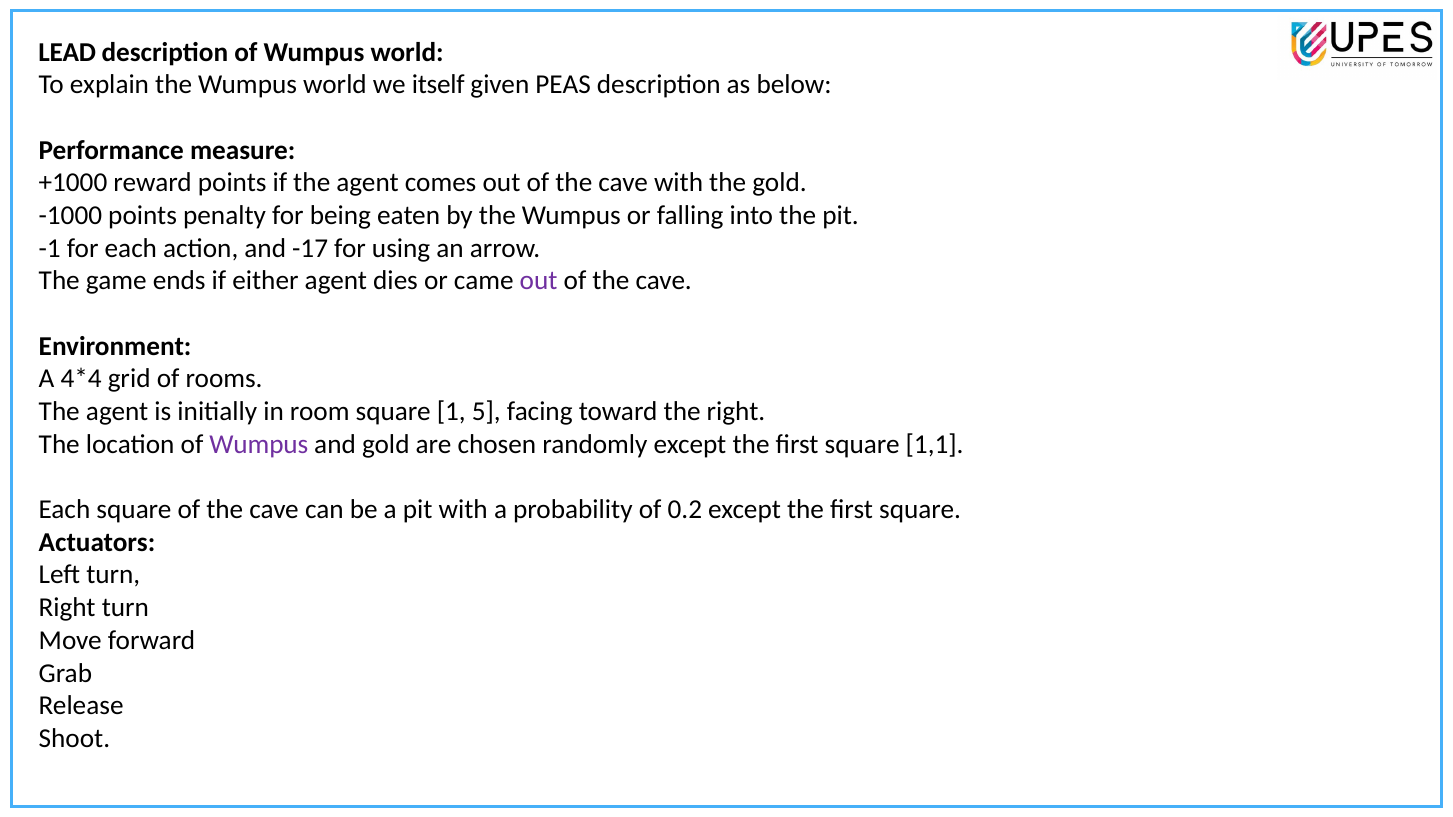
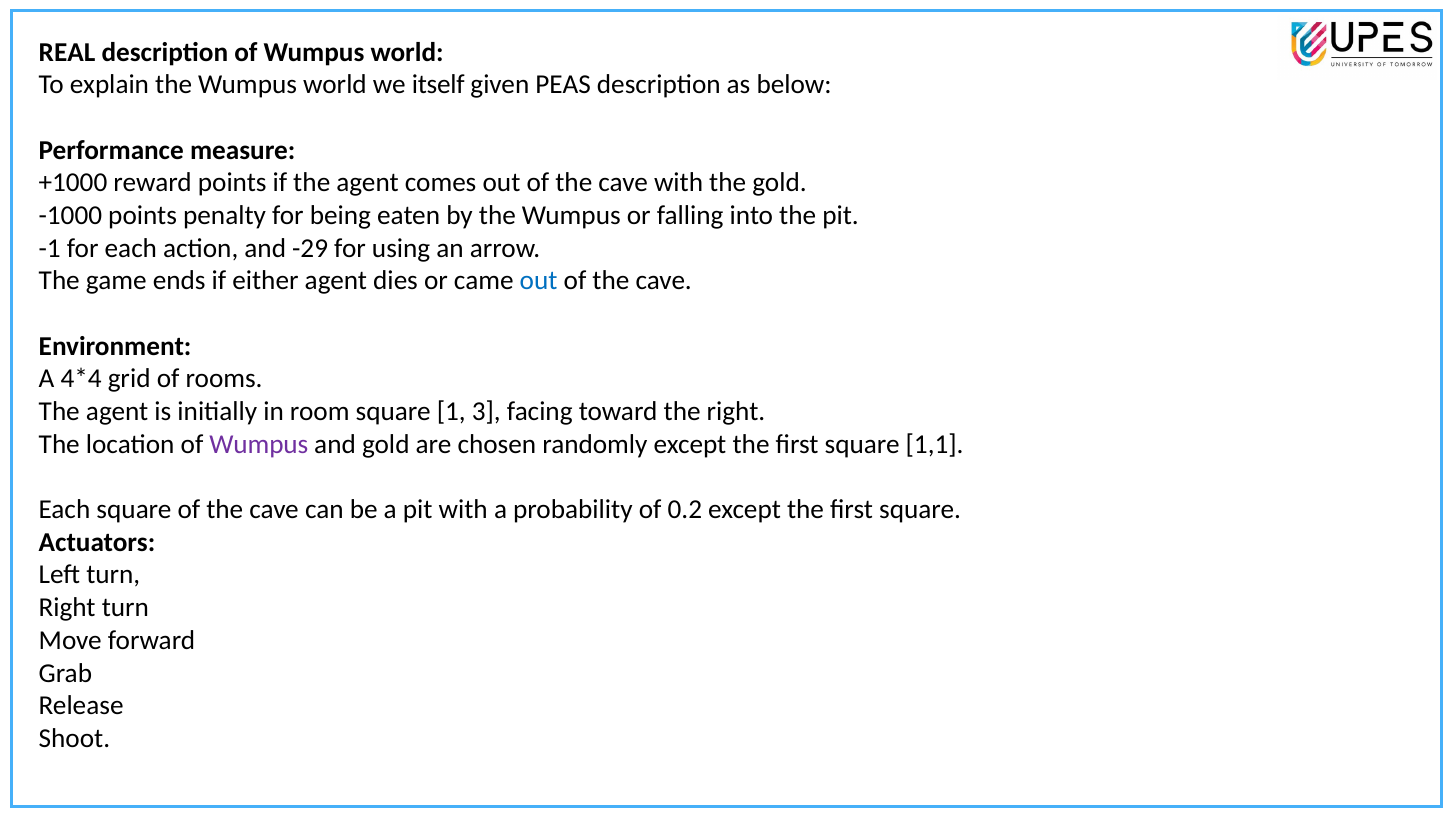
LEAD: LEAD -> REAL (67, 52)
-17: -17 -> -29 (310, 248)
out colour: purple -> blue (539, 281)
5: 5 -> 3 (486, 412)
